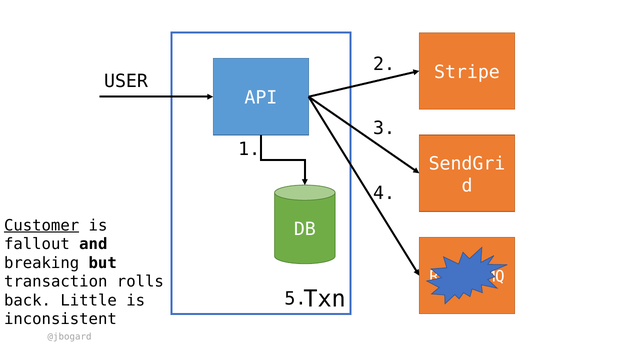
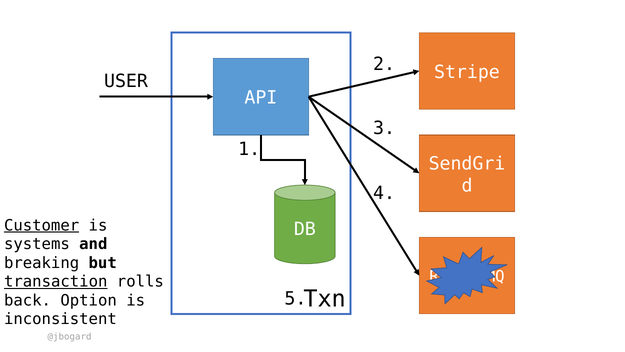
fallout: fallout -> systems (37, 244)
transaction underline: none -> present (56, 281)
Little: Little -> Option (89, 300)
